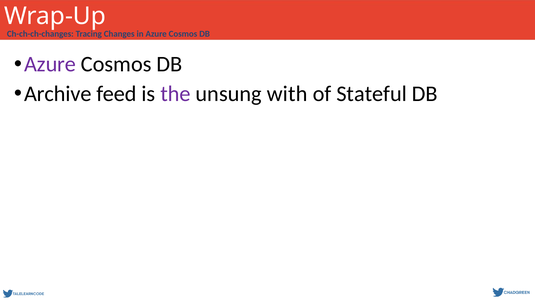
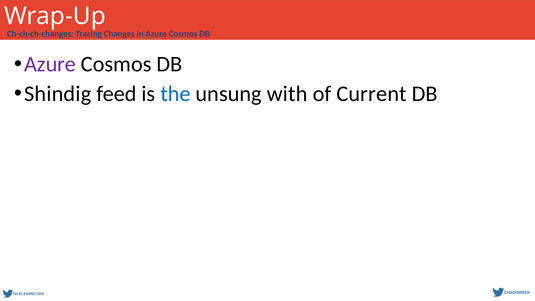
Archive: Archive -> Shindig (58, 94)
the colour: purple -> blue (175, 94)
Stateful: Stateful -> Current (372, 94)
